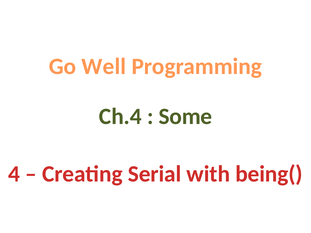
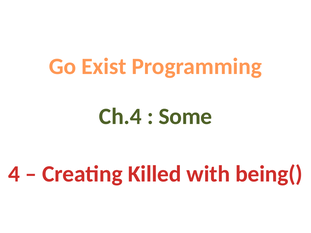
Well: Well -> Exist (104, 67)
Serial: Serial -> Killed (155, 174)
